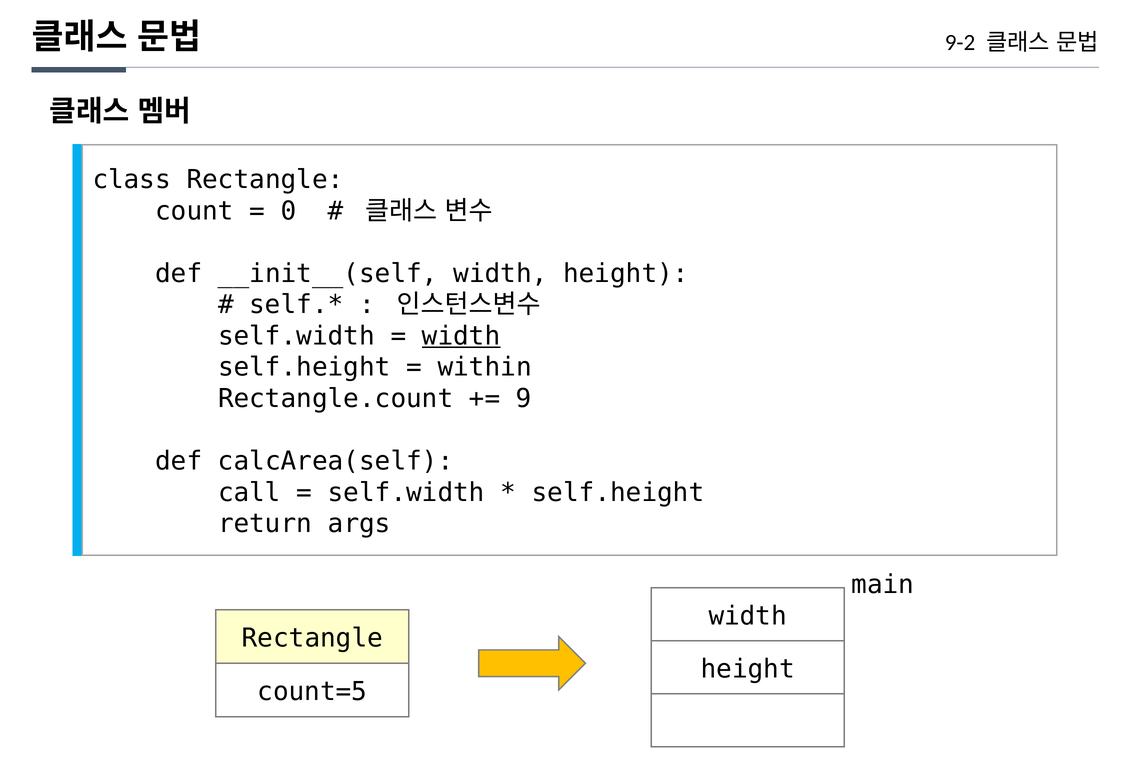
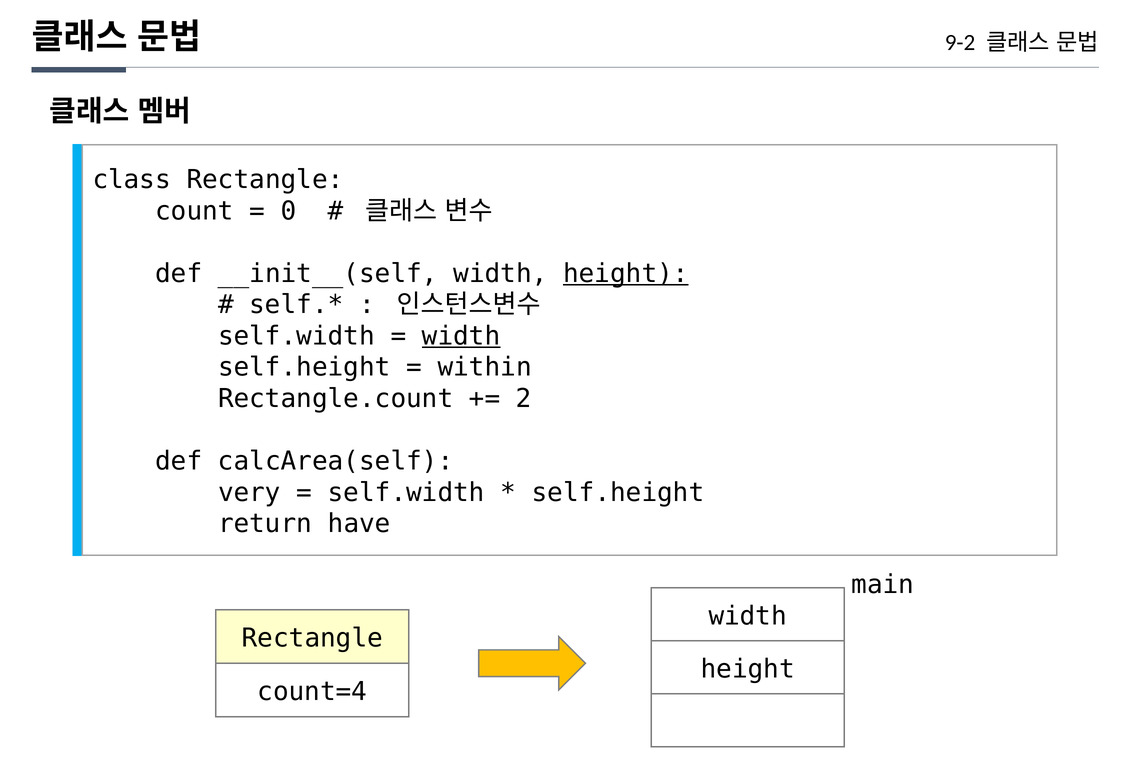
height underline: none -> present (626, 274)
9: 9 -> 2 (524, 399)
call: call -> very (249, 493)
args: args -> have (359, 524)
count=5: count=5 -> count=4 (312, 692)
